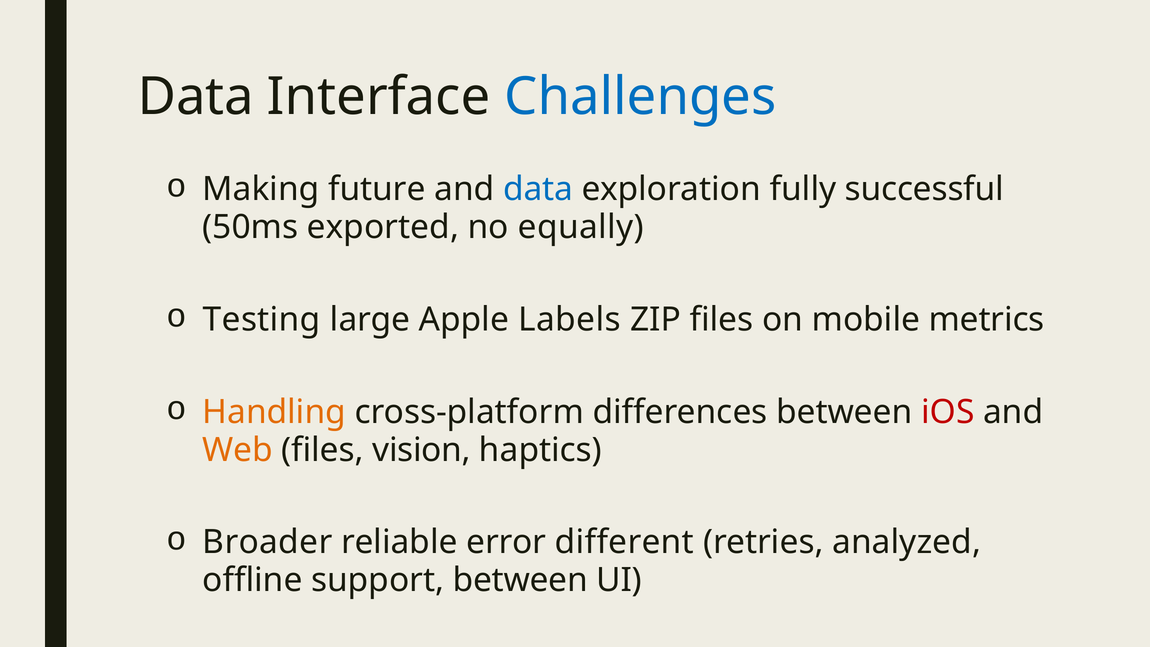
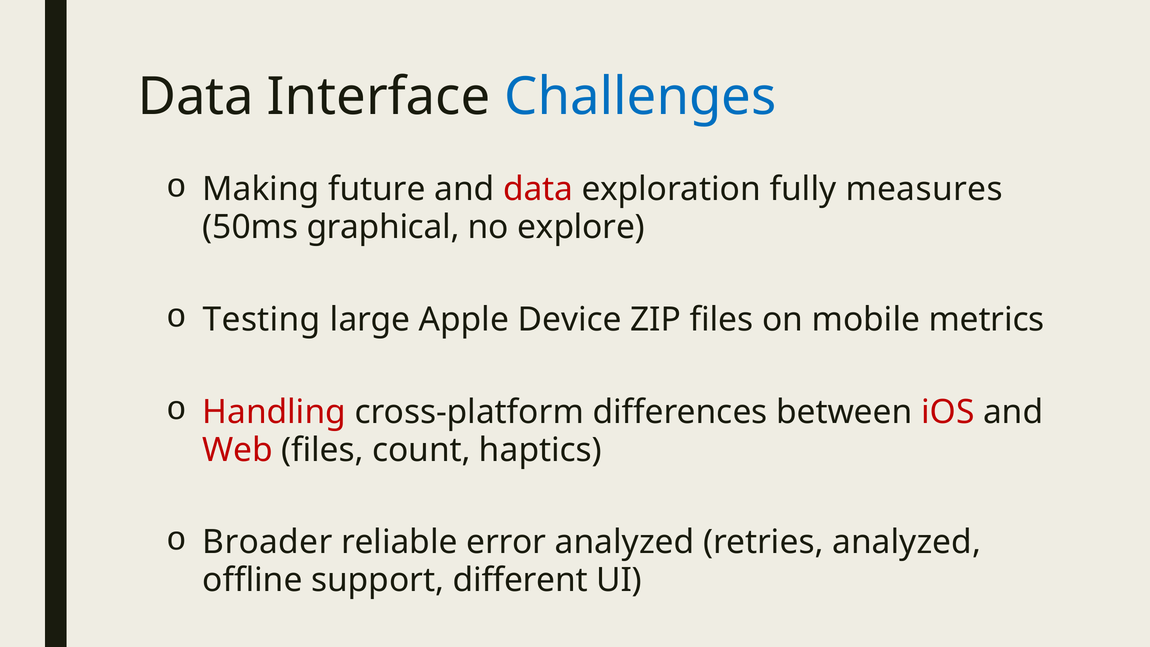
data colour: blue -> red (538, 189)
successful: successful -> measures (924, 189)
exported: exported -> graphical (383, 227)
equally: equally -> explore (581, 227)
Labels: Labels -> Device (570, 320)
Handling colour: orange -> red (274, 412)
Web colour: orange -> red (238, 450)
vision: vision -> count (421, 450)
error different: different -> analyzed (625, 542)
support between: between -> different (520, 580)
